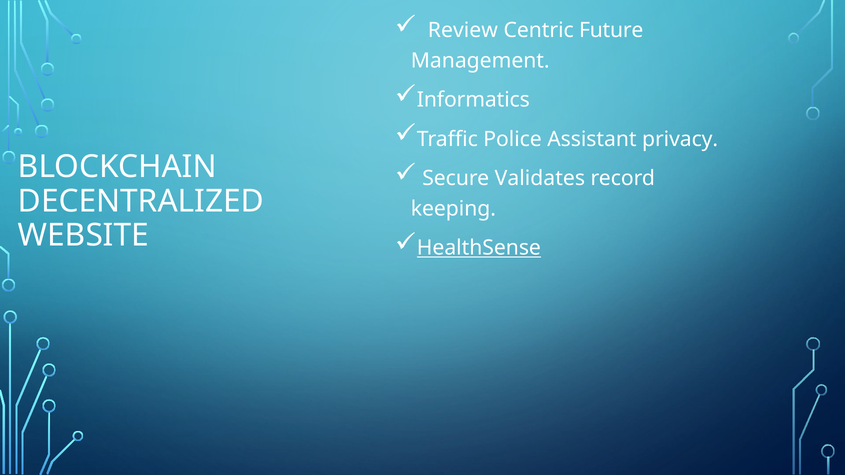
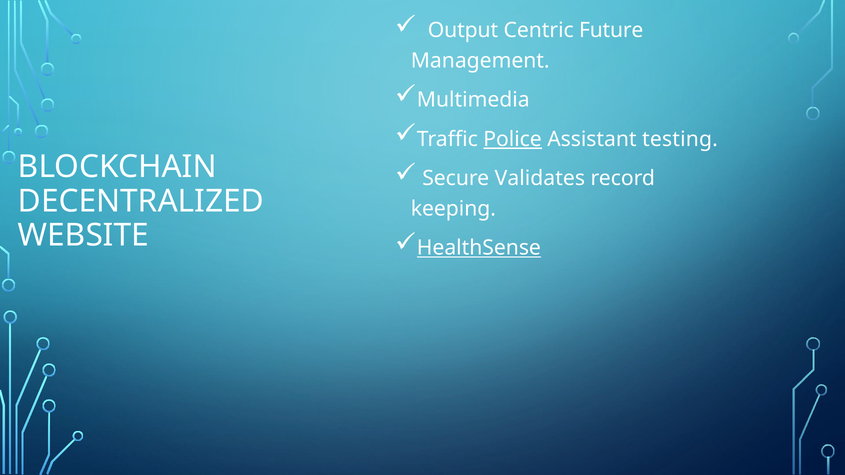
Review: Review -> Output (463, 30)
Informatics: Informatics -> Multimedia (473, 100)
Police underline: none -> present (513, 139)
privacy: privacy -> testing (680, 139)
